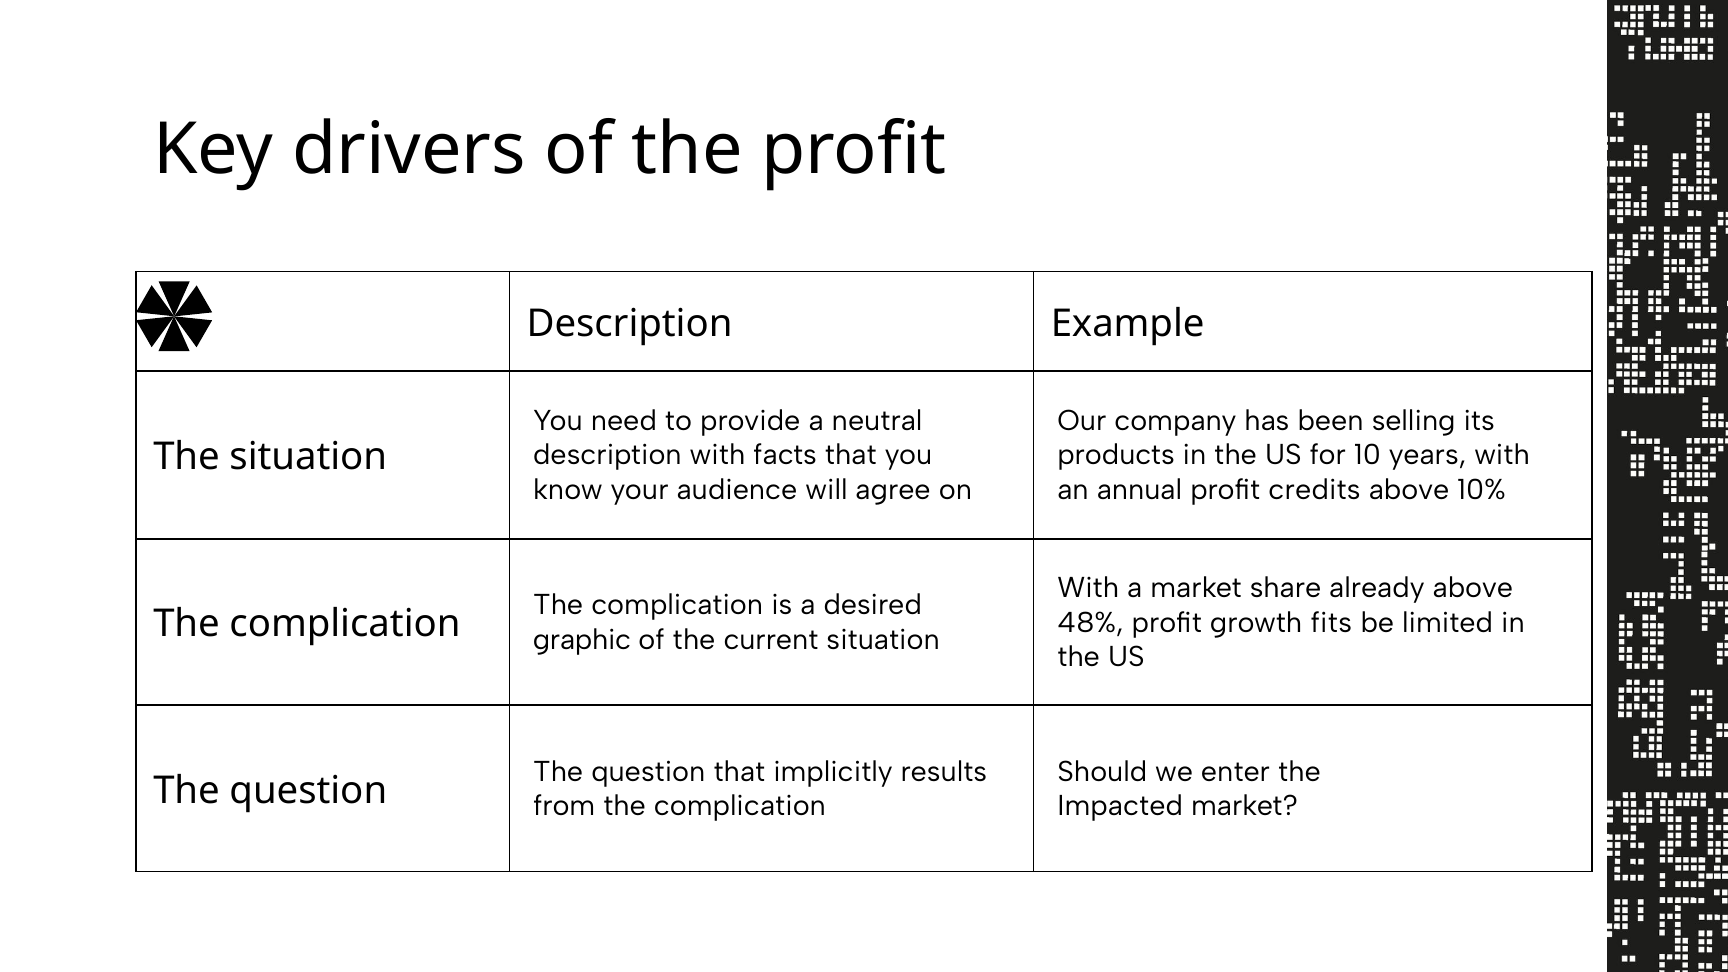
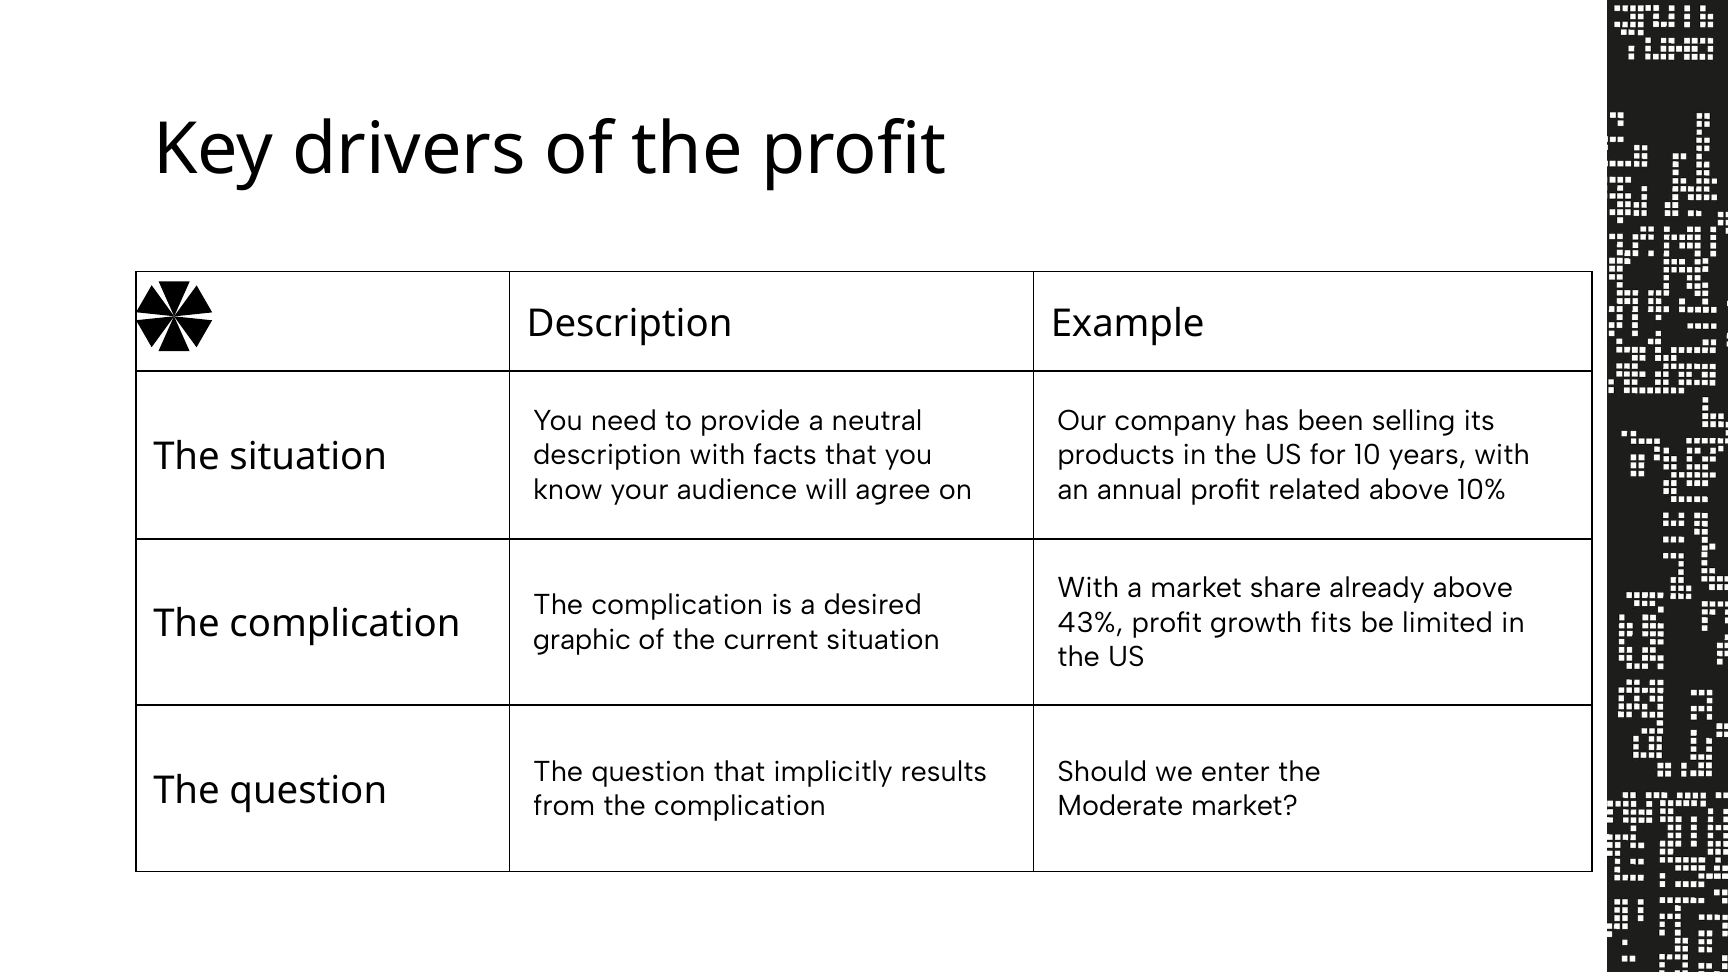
credits: credits -> related (1315, 490)
48%: 48% -> 43% (1091, 623)
Impacted: Impacted -> Moderate (1120, 806)
